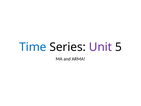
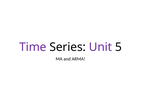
Time colour: blue -> purple (33, 47)
